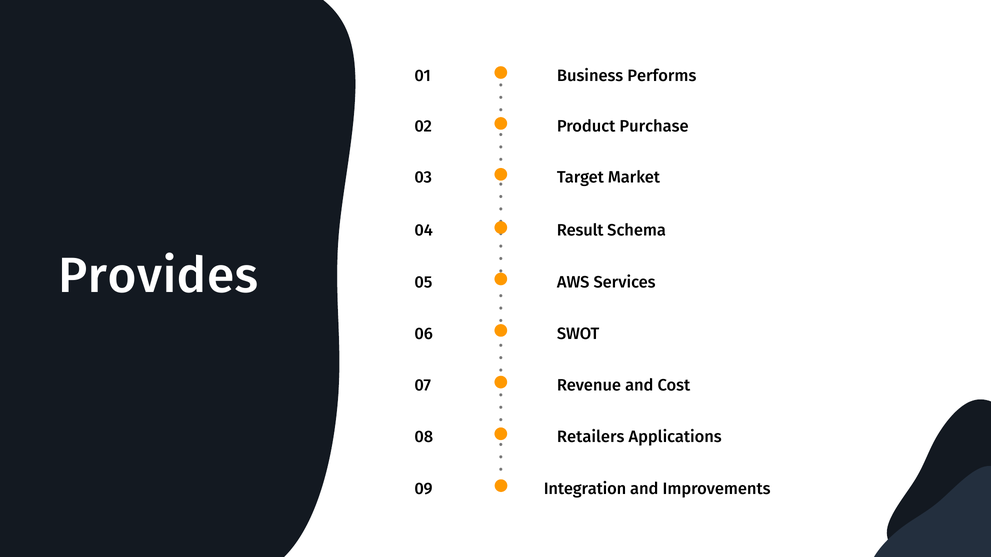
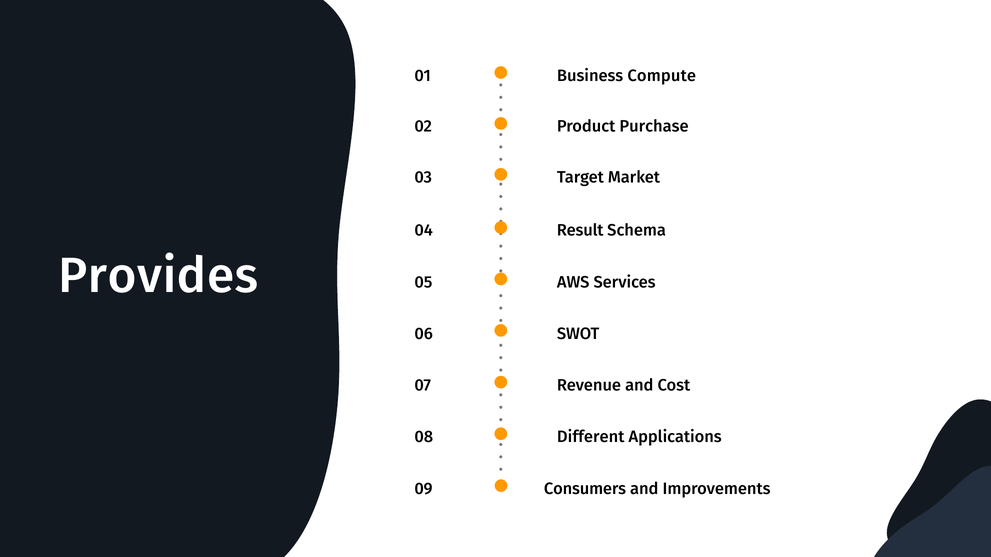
Performs: Performs -> Compute (662, 76)
Retailers: Retailers -> Different (591, 437)
Integration: Integration -> Consumers (585, 489)
